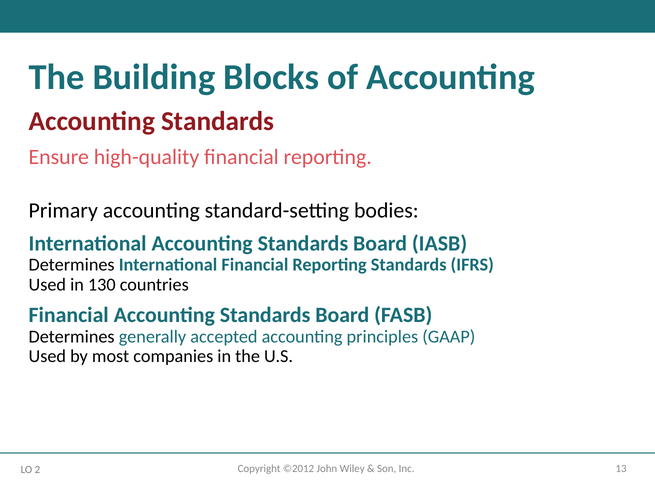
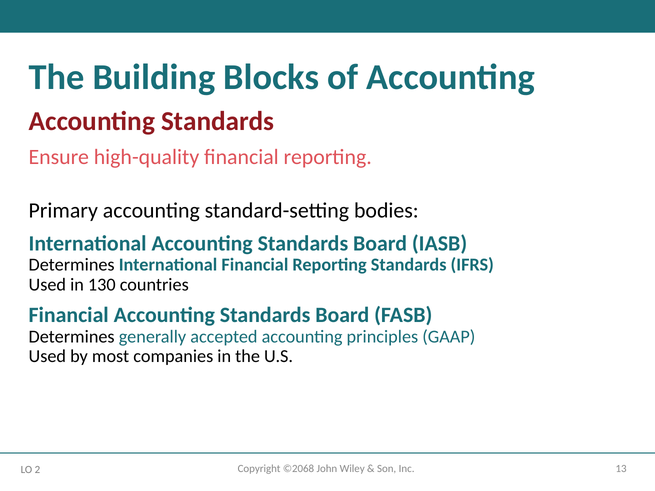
©2012: ©2012 -> ©2068 (299, 469)
